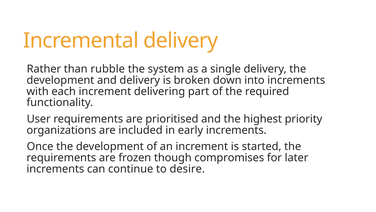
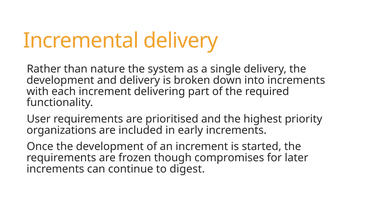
rubble: rubble -> nature (108, 69)
desire: desire -> digest (187, 168)
